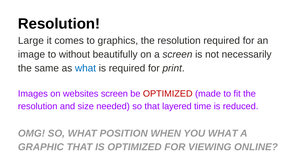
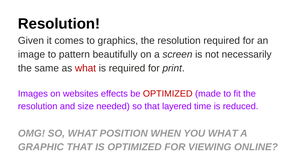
Large: Large -> Given (31, 41)
without: without -> pattern (74, 54)
what colour: blue -> red (85, 68)
websites screen: screen -> effects (114, 94)
